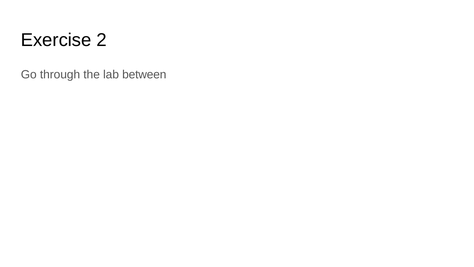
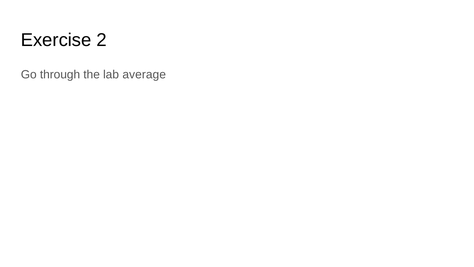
between: between -> average (144, 75)
